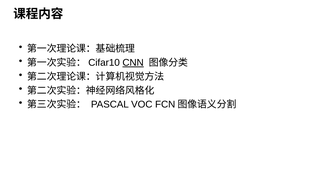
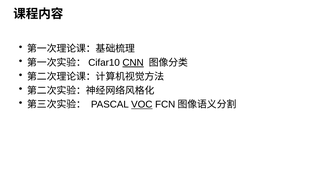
VOC underline: none -> present (142, 105)
